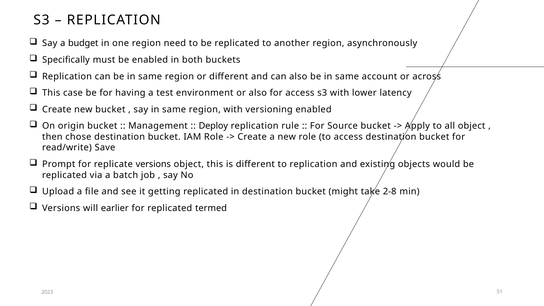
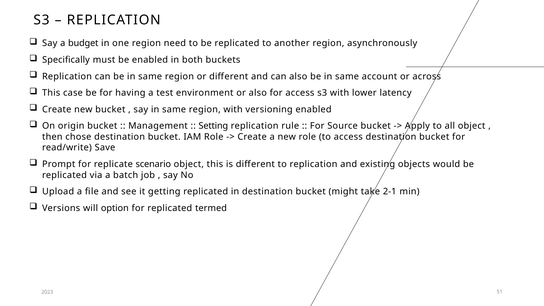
Deploy: Deploy -> Setting (213, 126)
replicate versions: versions -> scenario (153, 164)
2-8: 2-8 -> 2-1 (390, 192)
earlier: earlier -> option (115, 208)
